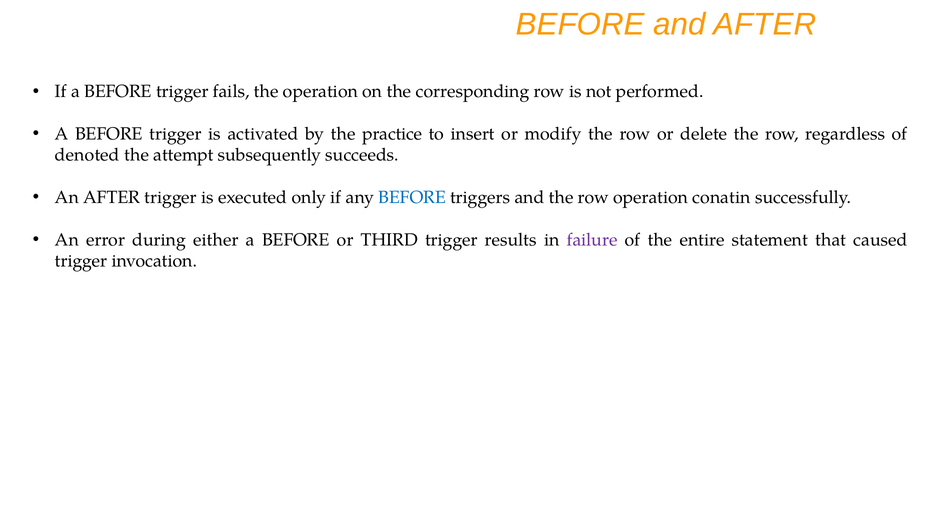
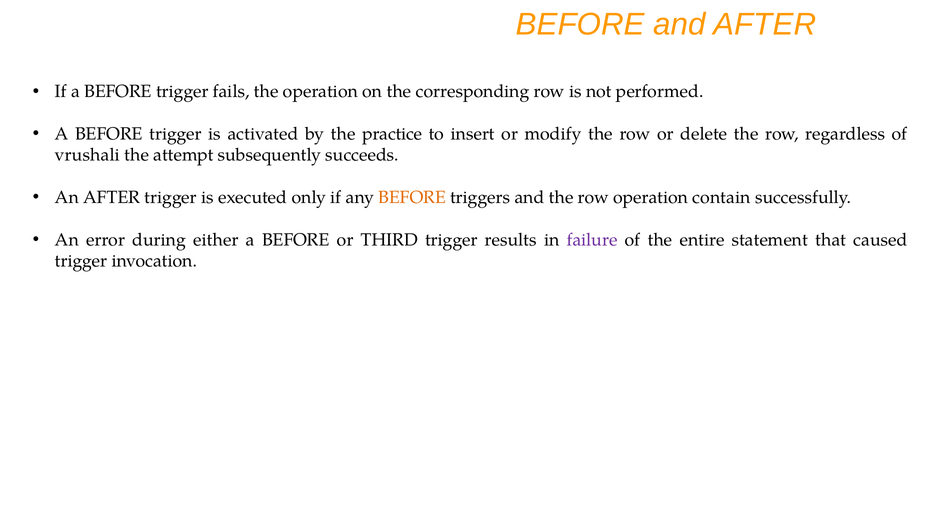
denoted: denoted -> vrushali (87, 155)
BEFORE colour: blue -> orange (412, 198)
conatin: conatin -> contain (722, 198)
